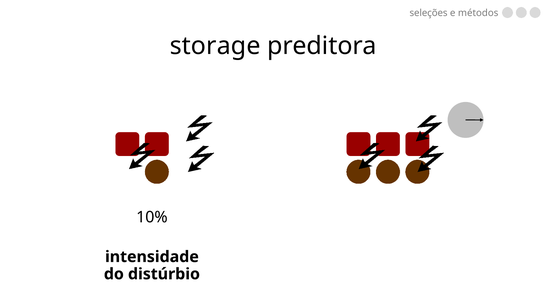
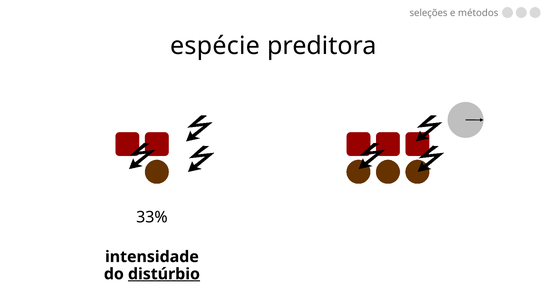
storage: storage -> espécie (215, 46)
10%: 10% -> 33% (152, 217)
distúrbio underline: none -> present (164, 274)
